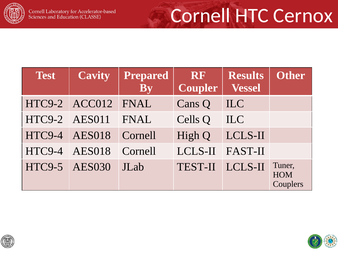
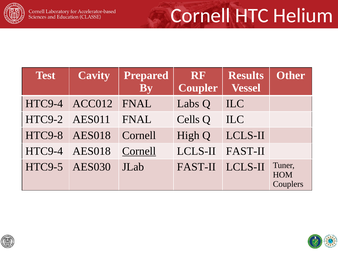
Cernox: Cernox -> Helium (303, 16)
HTC9-2: HTC9-2 -> HTC9-4 (44, 104)
Cans: Cans -> Labs (188, 104)
HTC9-4: HTC9-4 -> HTC9-8 (44, 136)
Cornell underline: none -> present (139, 151)
JLab TEST-II: TEST-II -> FAST-II (196, 167)
